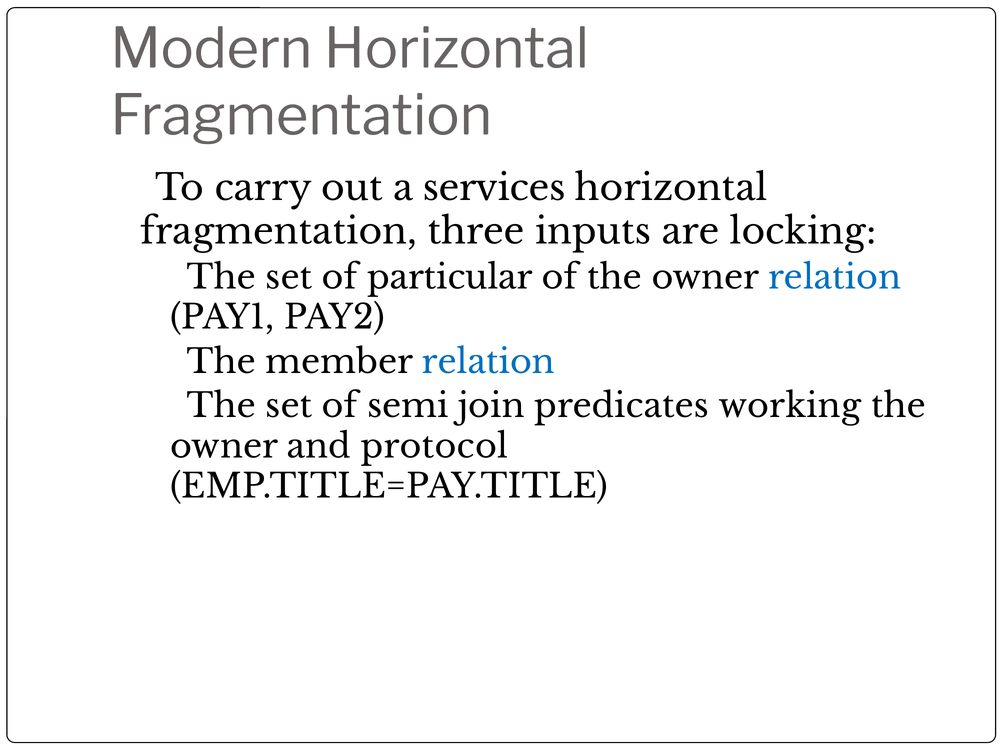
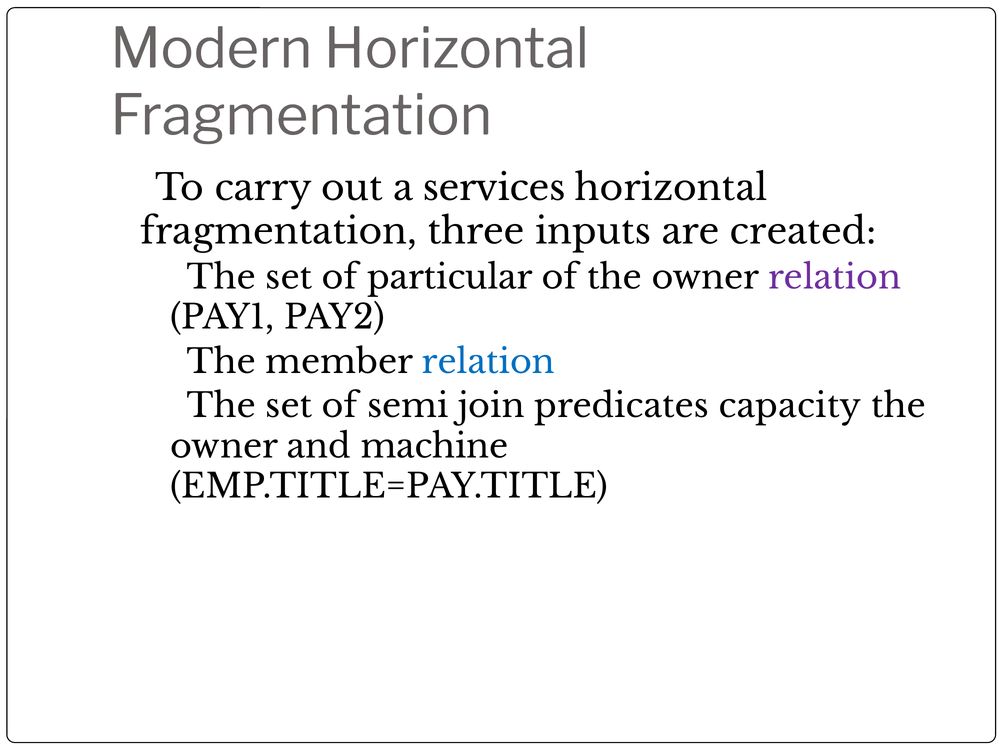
locking: locking -> created (803, 232)
relation colour: blue -> purple (835, 277)
working: working -> capacity (790, 406)
protocol: protocol -> machine (435, 446)
